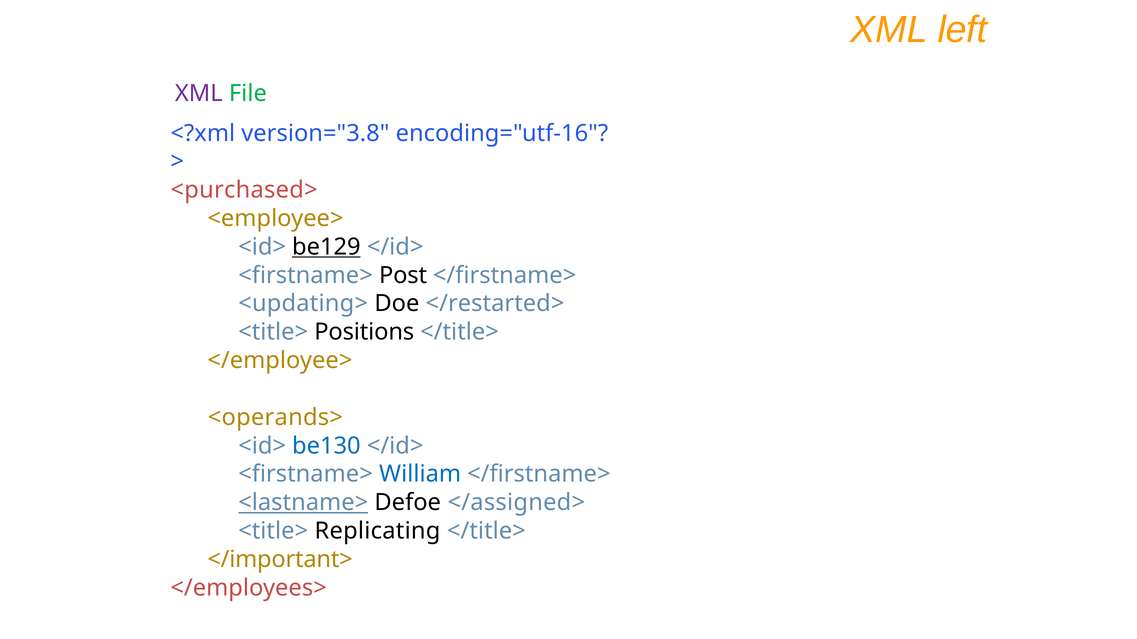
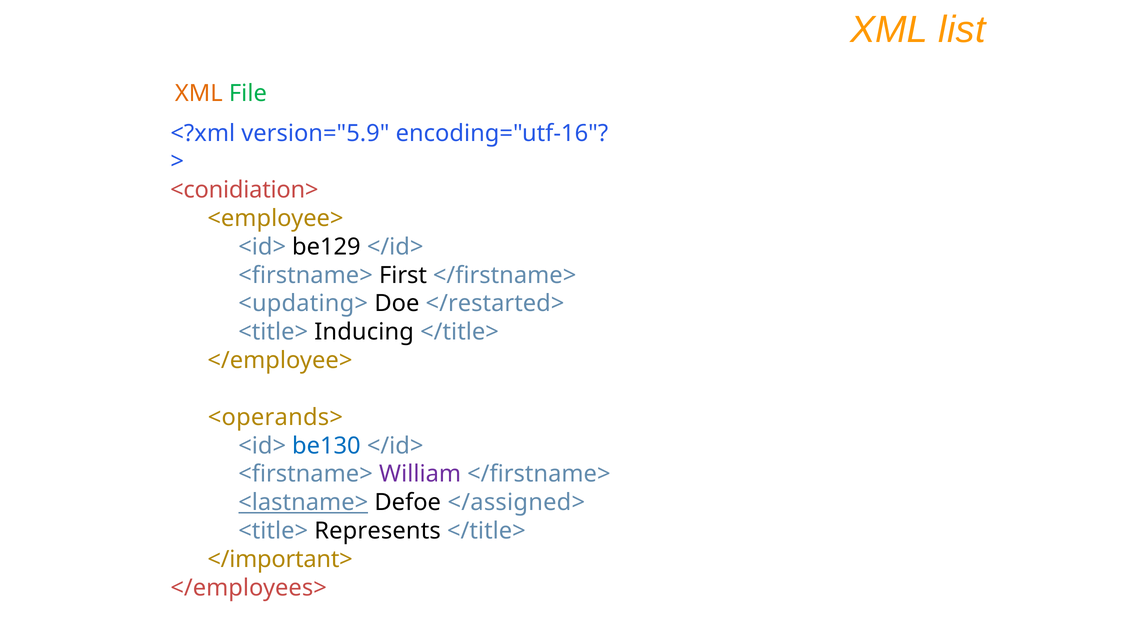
left: left -> list (962, 30)
XML colour: purple -> orange (199, 93)
version="3.8: version="3.8 -> version="5.9 (315, 133)
<purchased>: <purchased> -> <conidiation> (244, 190)
be129 underline: present -> none (326, 247)
Post: Post -> First (403, 275)
Positions: Positions -> Inducing (364, 332)
William colour: blue -> purple (420, 475)
Replicating: Replicating -> Represents (378, 531)
